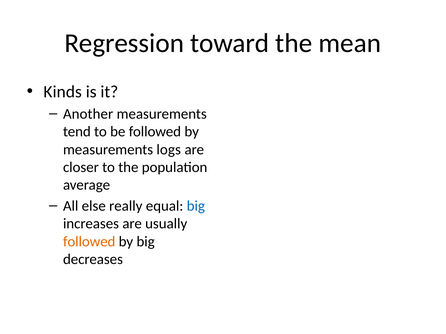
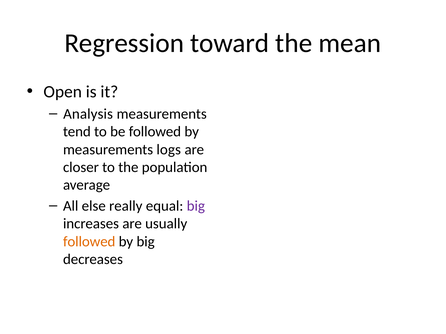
Kinds: Kinds -> Open (63, 92)
Another: Another -> Analysis (88, 114)
big colour: blue -> purple (196, 206)
